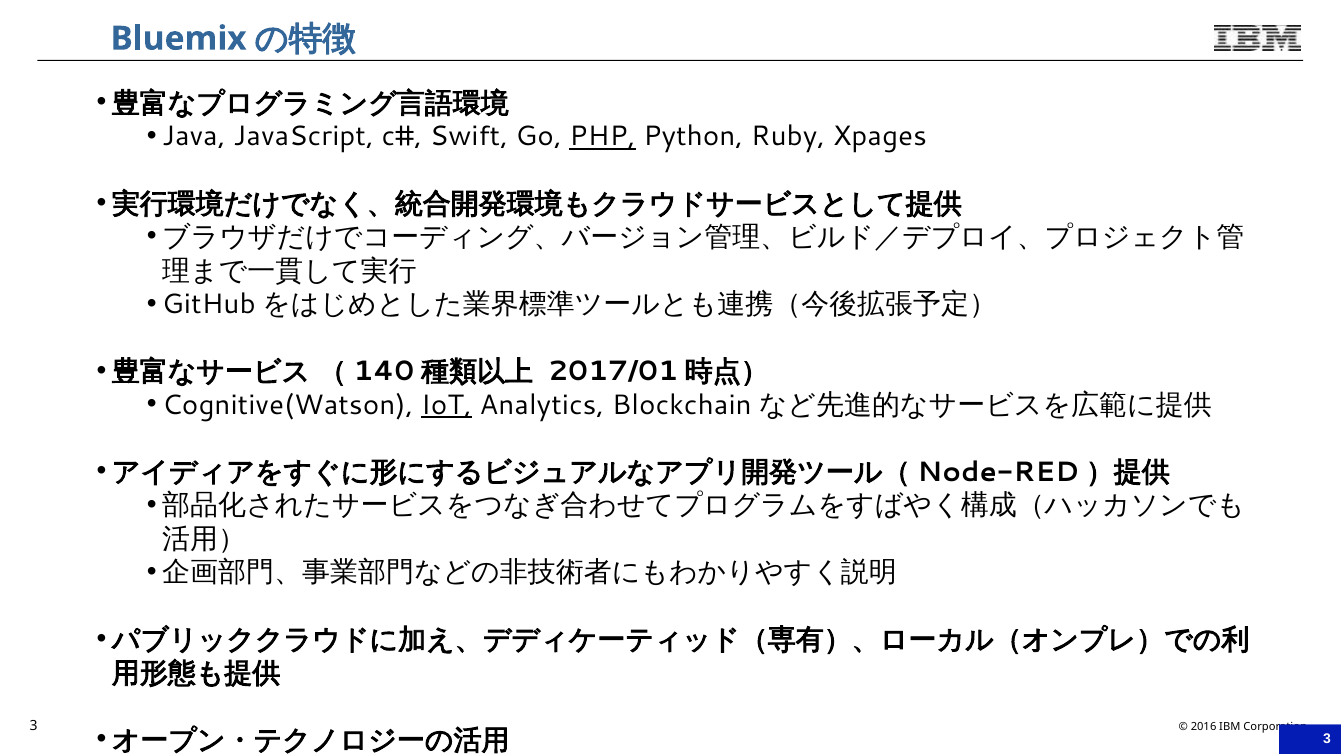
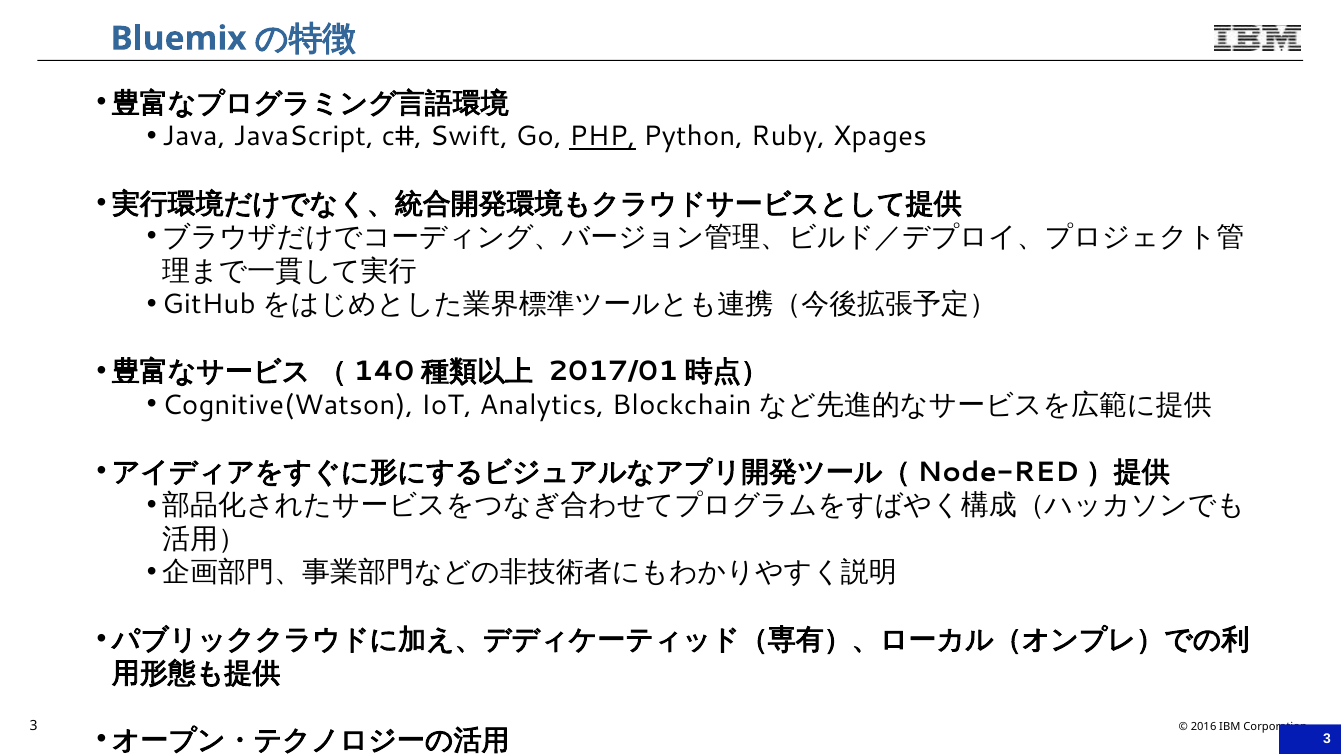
IoT underline: present -> none (446, 405)
